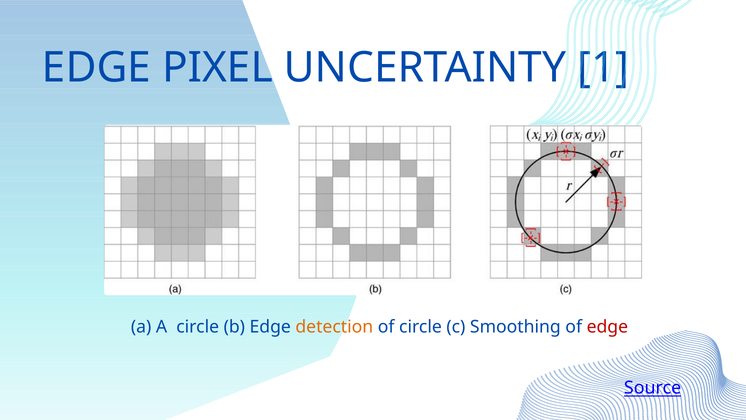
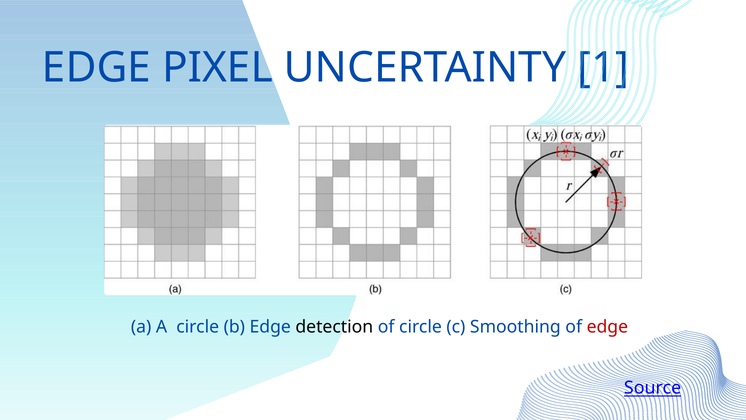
detection colour: orange -> black (334, 327)
